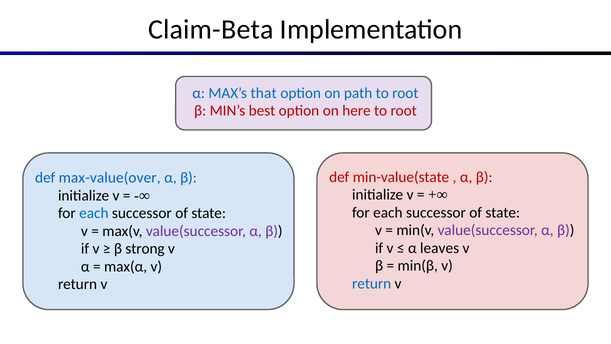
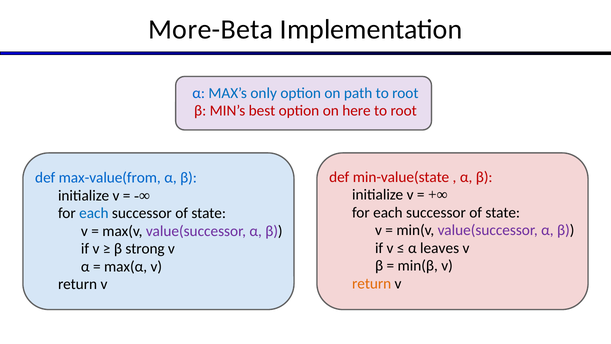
Claim-Beta: Claim-Beta -> More-Beta (211, 29)
that: that -> only (264, 93)
max-value(over: max-value(over -> max-value(from (110, 178)
return colour: blue -> orange (372, 283)
